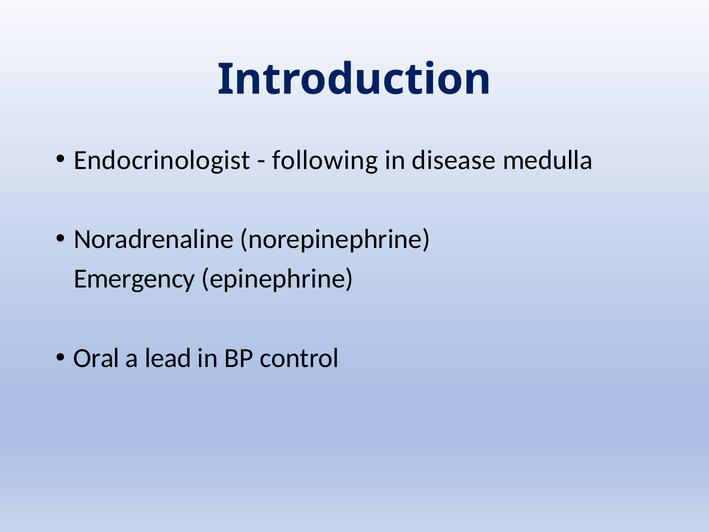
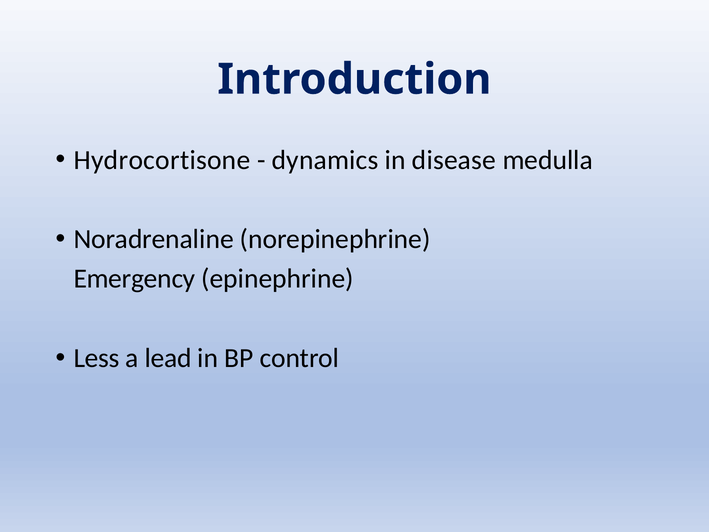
Endocrinologist: Endocrinologist -> Hydrocortisone (162, 160)
following: following -> dynamics (325, 160)
Oral: Oral -> Less (97, 358)
